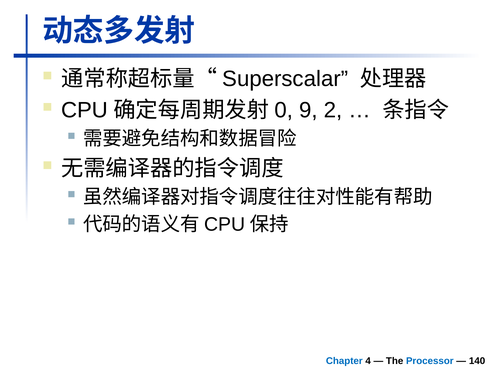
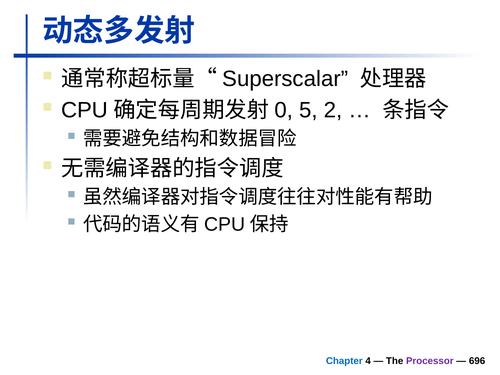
9: 9 -> 5 (308, 110)
Processor colour: blue -> purple (430, 361)
140: 140 -> 696 (477, 361)
